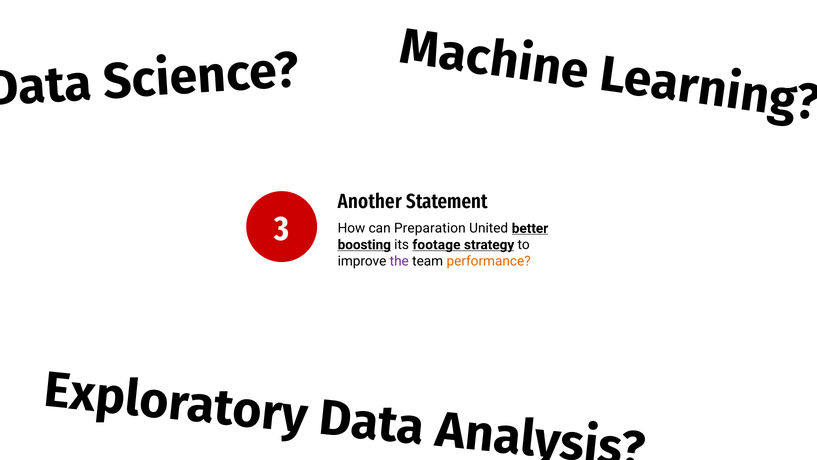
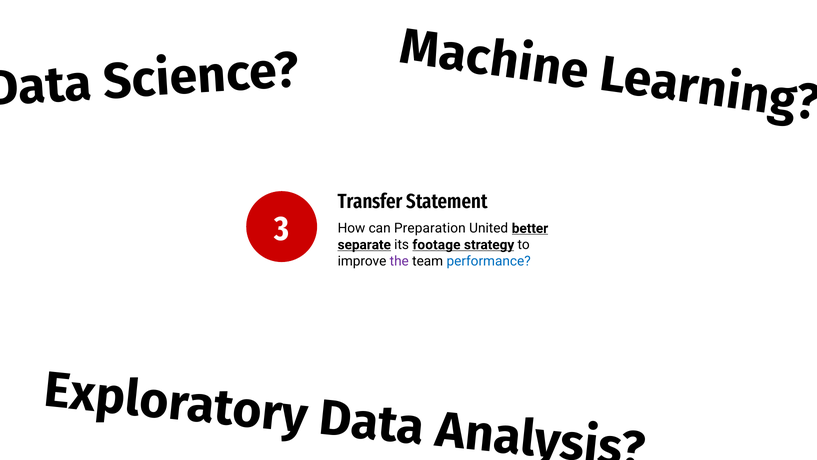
Another: Another -> Transfer (370, 201)
boosting: boosting -> separate (364, 245)
performance colour: orange -> blue (489, 261)
